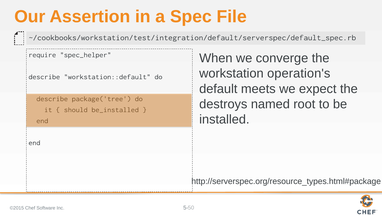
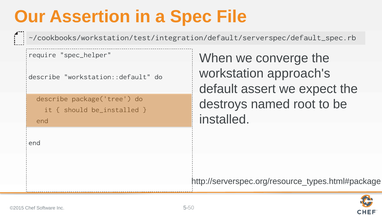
operation's: operation's -> approach's (299, 73)
meets: meets -> assert (258, 89)
